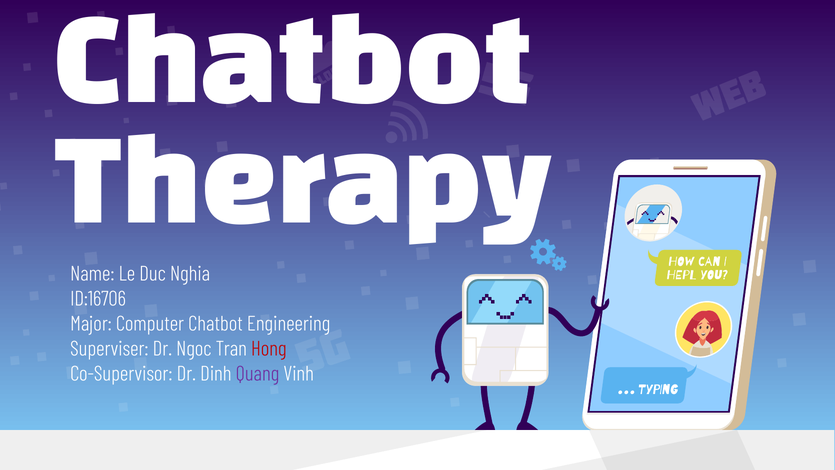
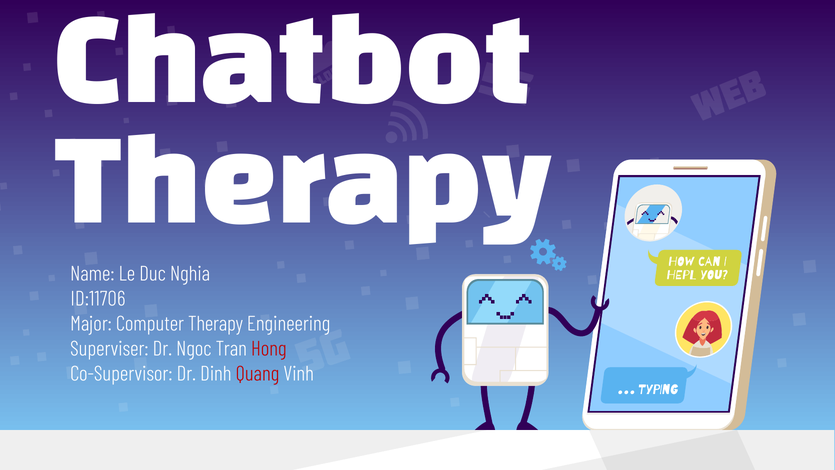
ID:16706: ID:16706 -> ID:11706 (98, 299)
Computer Chatbot: Chatbot -> Therapy (216, 324)
Quang colour: purple -> red (257, 374)
